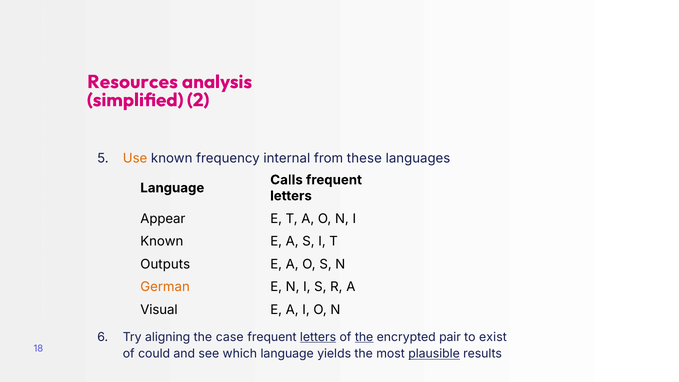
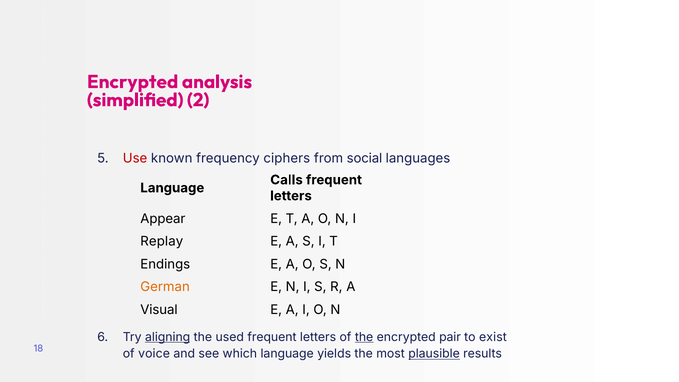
Resources: Resources -> Encrypted (133, 82)
Use colour: orange -> red (135, 158)
internal: internal -> ciphers (287, 158)
these: these -> social (364, 158)
Known: Known -> Replay (162, 241)
Outputs: Outputs -> Endings (165, 264)
aligning underline: none -> present (168, 337)
case: case -> used (230, 337)
letters underline: present -> none (318, 337)
could: could -> voice (154, 354)
